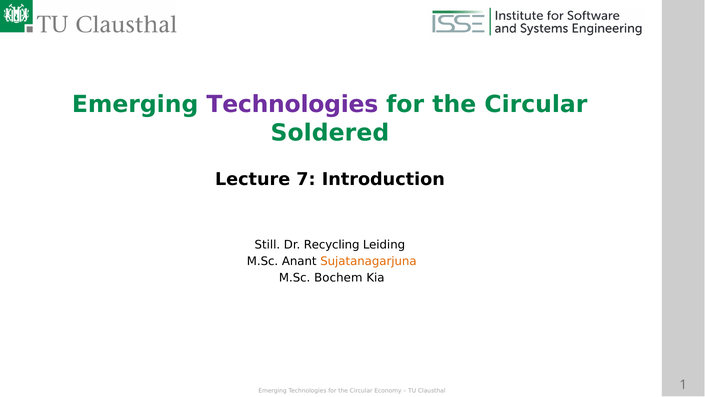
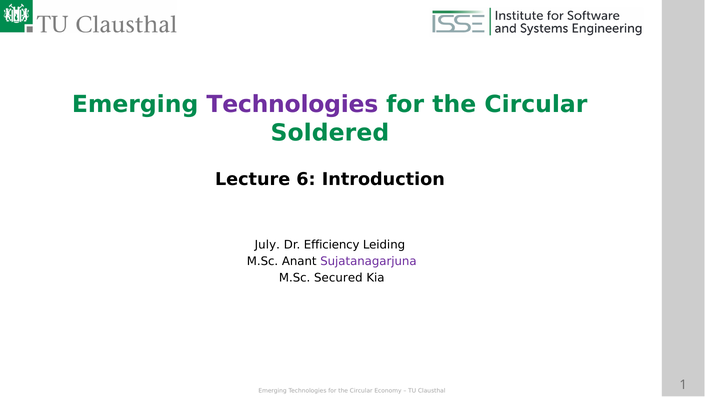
7: 7 -> 6 (306, 179)
Still: Still -> July (267, 245)
Recycling: Recycling -> Efficiency (332, 245)
Sujatanagarjuna colour: orange -> purple (368, 261)
Bochem: Bochem -> Secured (338, 278)
